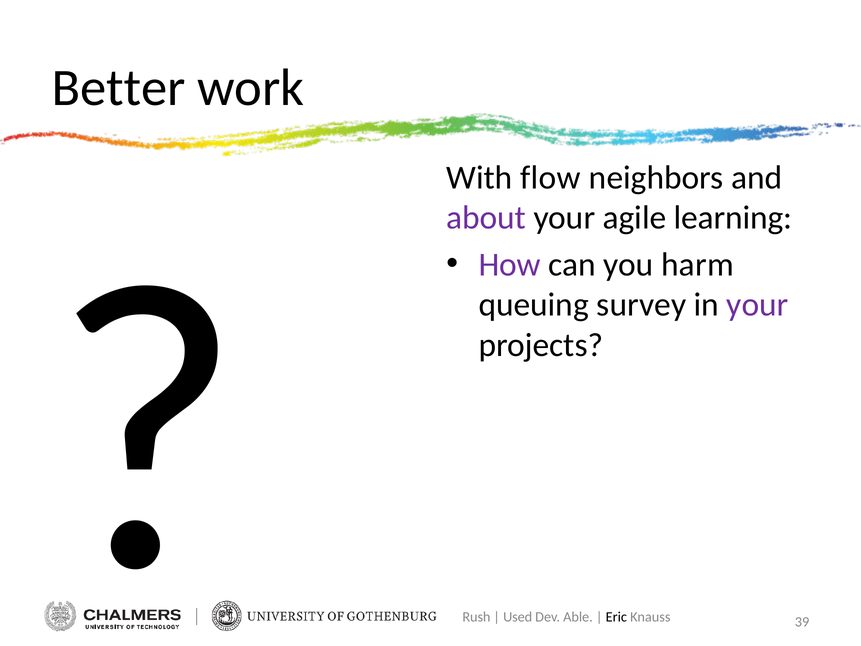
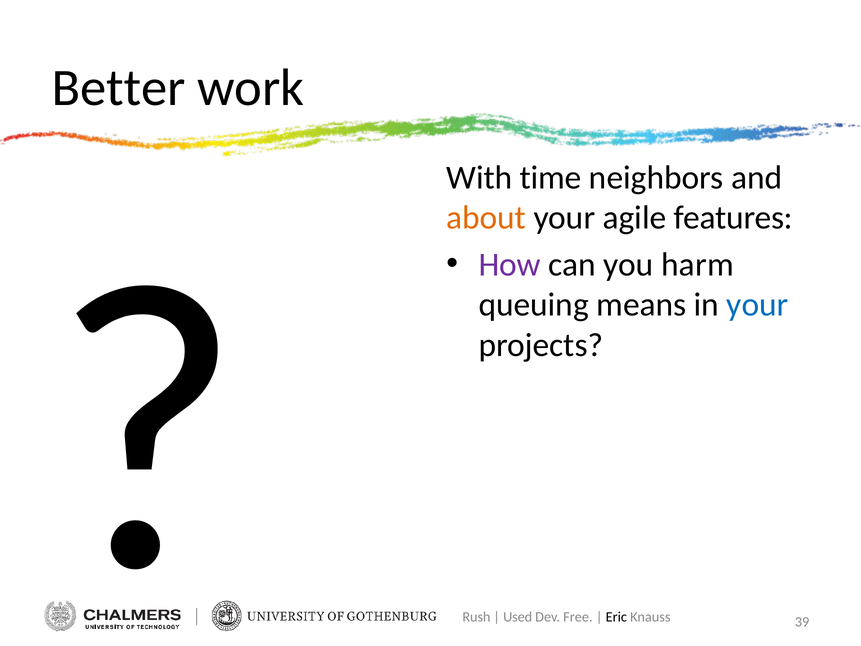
flow: flow -> time (551, 177)
about colour: purple -> orange (486, 218)
learning: learning -> features (733, 218)
survey: survey -> means (641, 305)
your colour: purple -> blue (757, 305)
Able: Able -> Free (578, 617)
